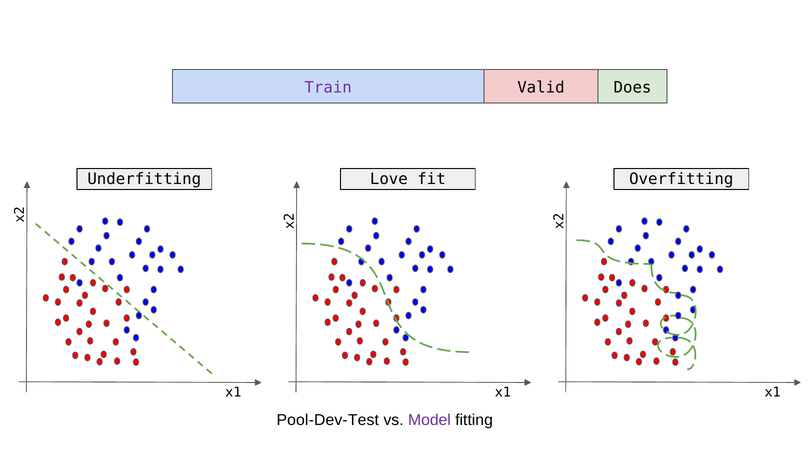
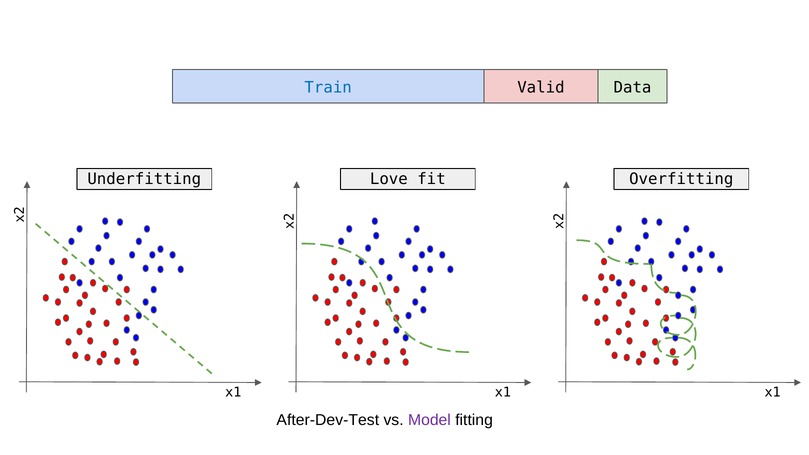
Train colour: purple -> blue (328, 87)
Does: Does -> Data (633, 87)
Pool-Dev-Test: Pool-Dev-Test -> After-Dev-Test (328, 420)
